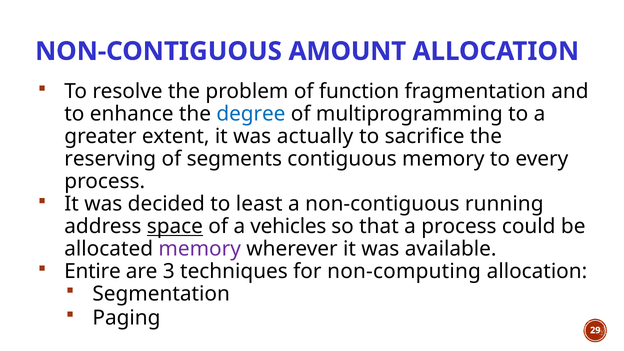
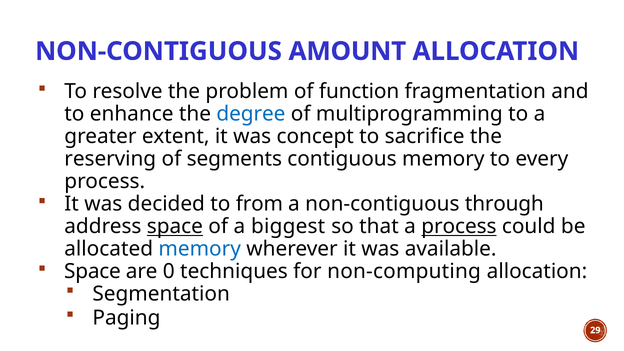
actually: actually -> concept (315, 137)
least: least -> from (259, 204)
running: running -> through (504, 204)
vehicles: vehicles -> biggest (288, 226)
process underline: none -> present (459, 226)
memory colour: purple -> blue (200, 249)
Entire: Entire -> Space (92, 271)
3: 3 -> 0 (169, 271)
